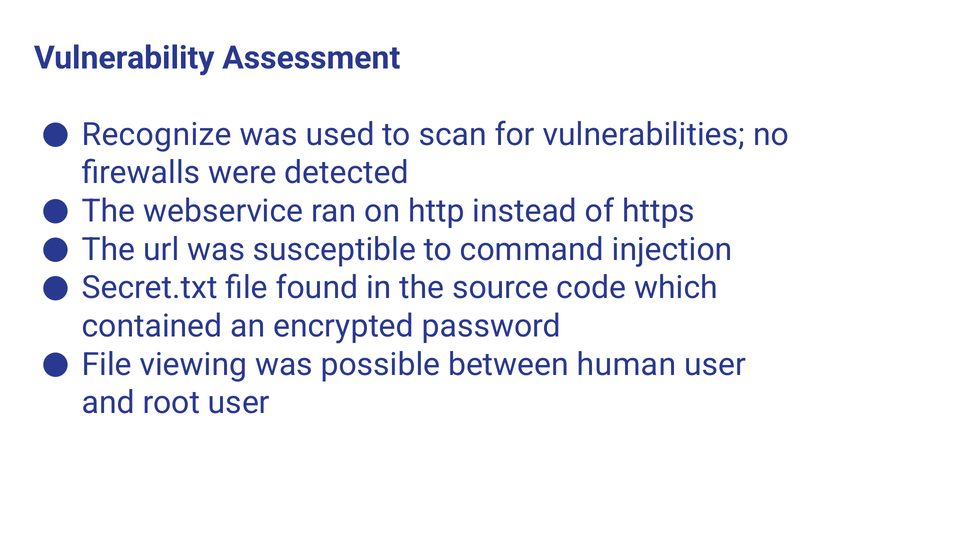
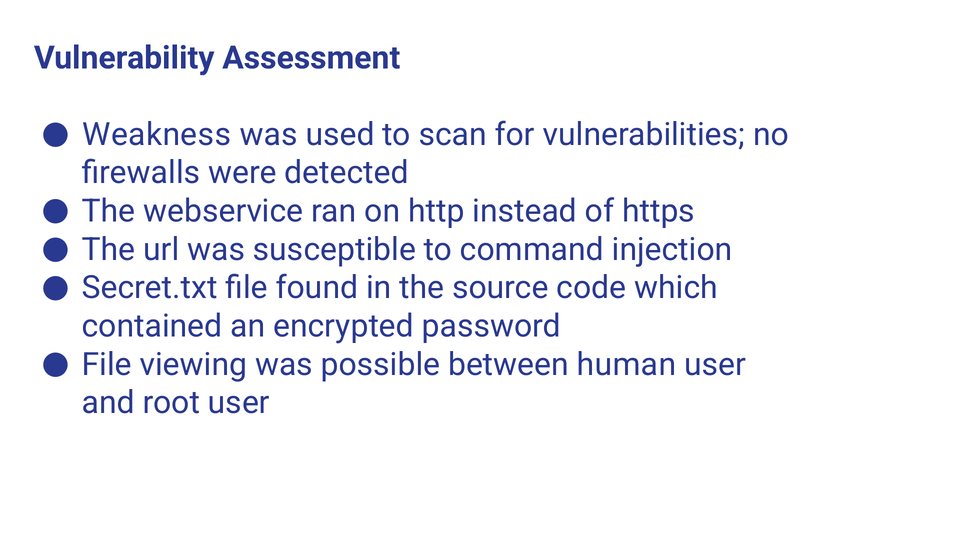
Recognize: Recognize -> Weakness (157, 135)
